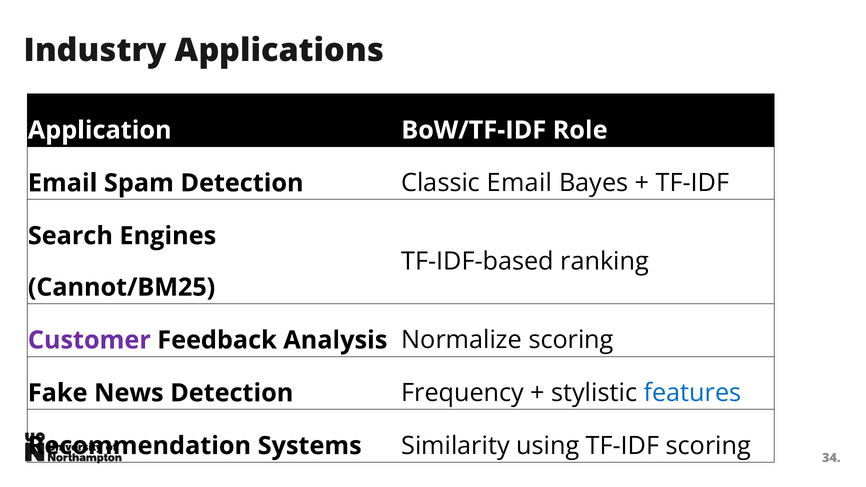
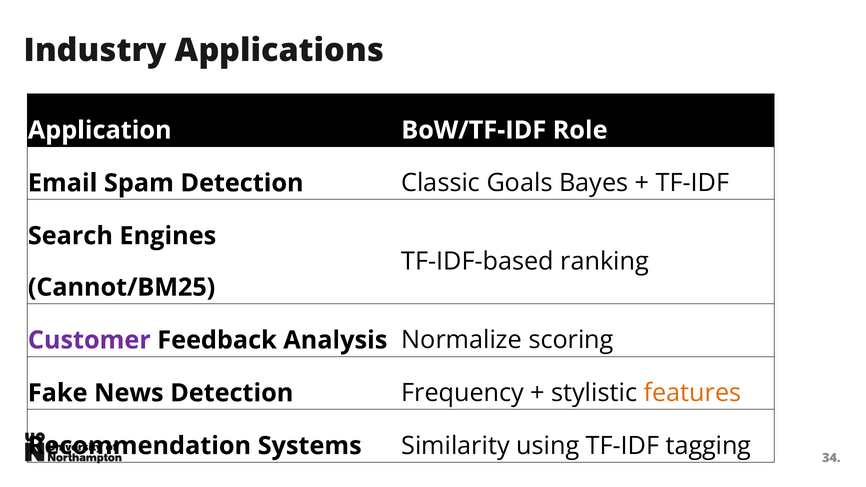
Classic Email: Email -> Goals (520, 183)
features colour: blue -> orange (692, 393)
TF-IDF scoring: scoring -> tagging (708, 446)
